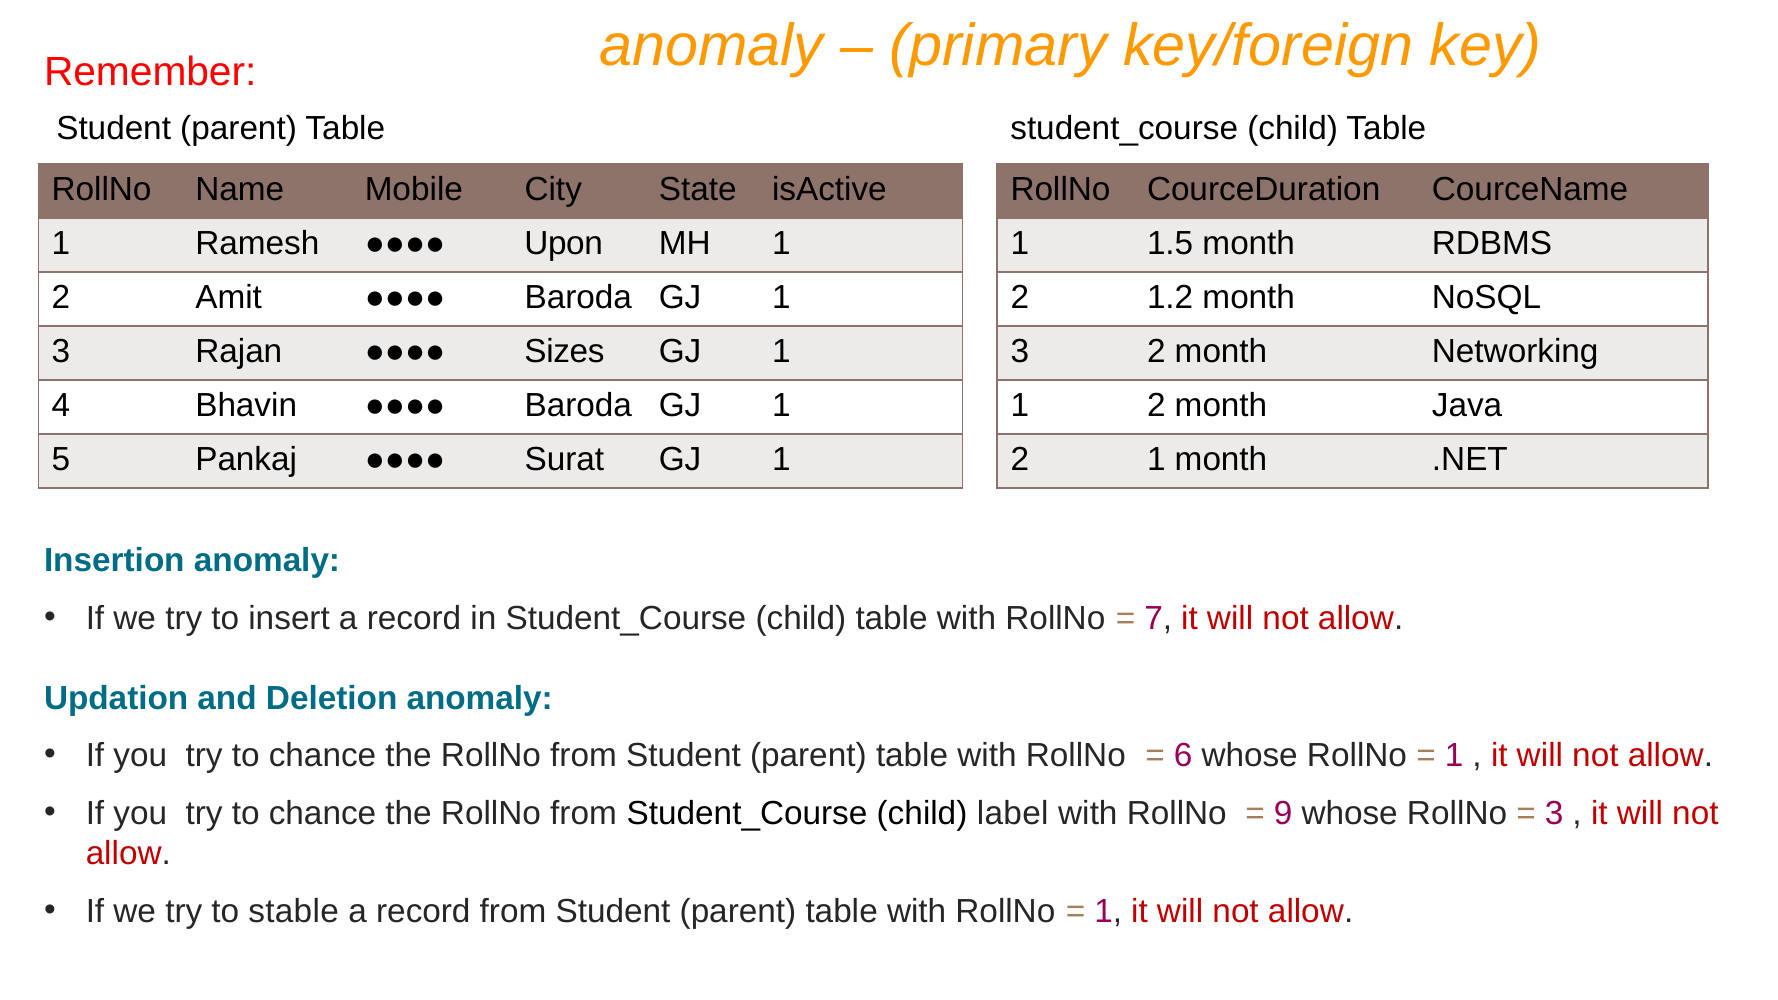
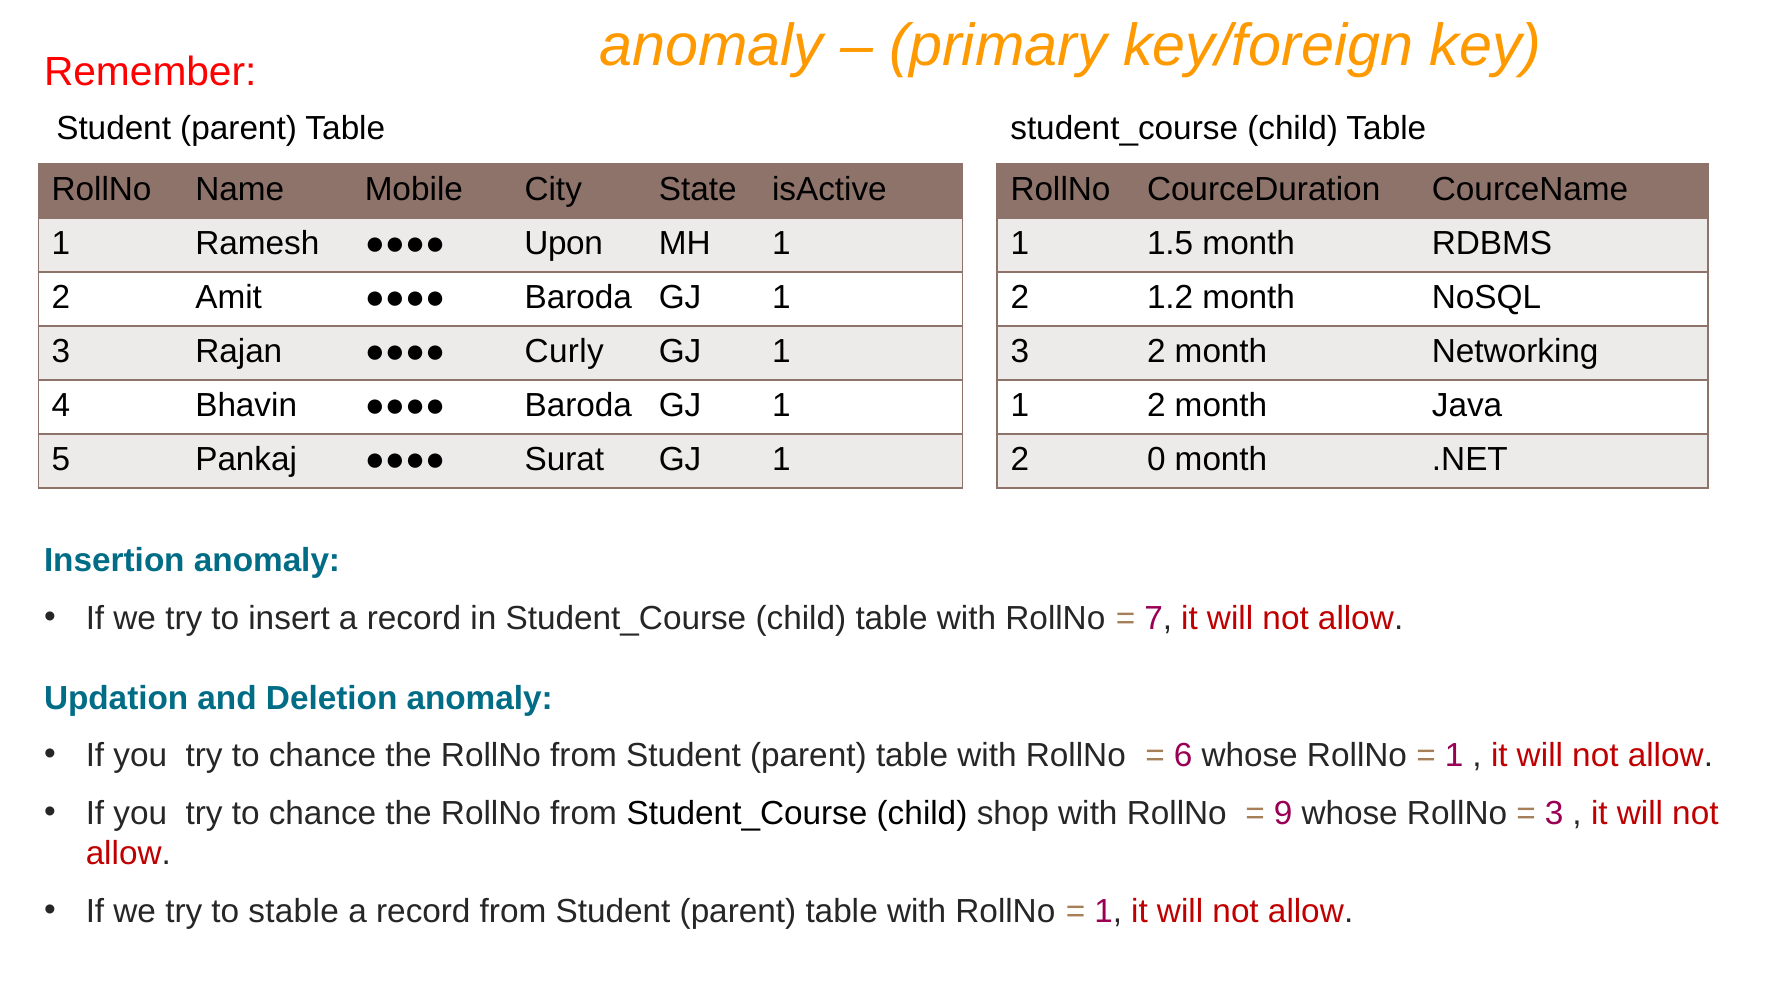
Sizes: Sizes -> Curly (564, 352)
2 1: 1 -> 0 (1156, 460)
label: label -> shop (1013, 814)
